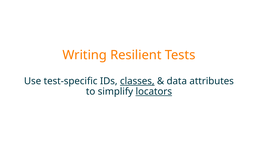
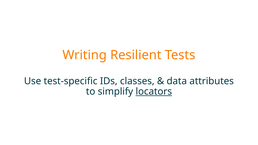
classes underline: present -> none (137, 81)
